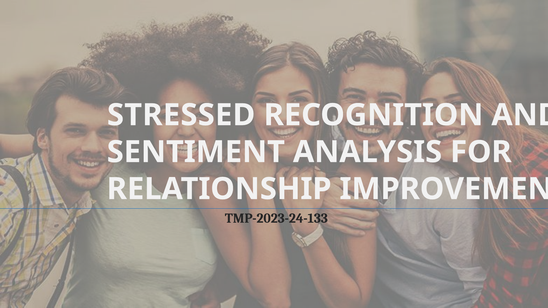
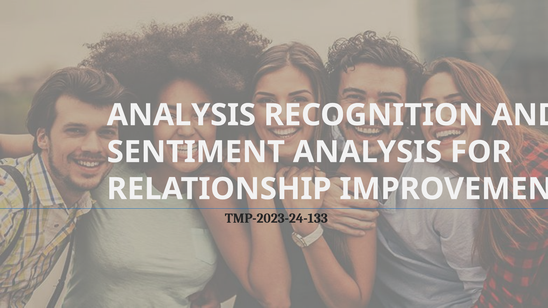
STRESSED: STRESSED -> ANALYSIS (181, 115)
